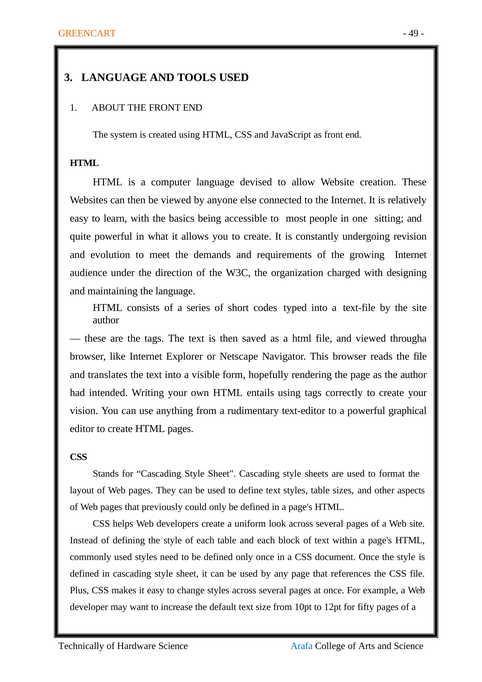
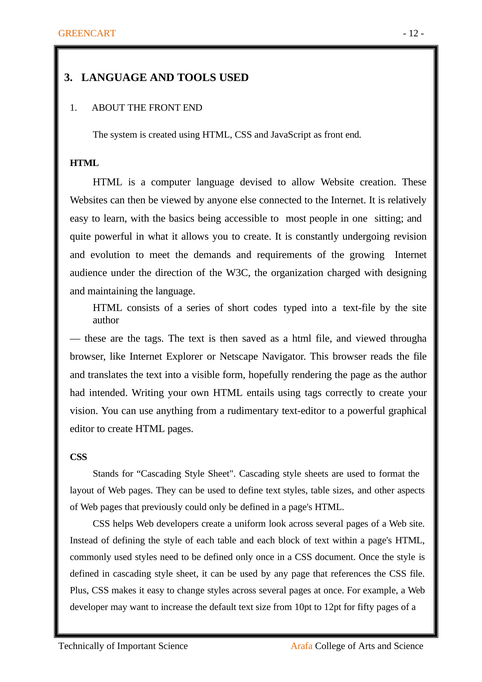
49: 49 -> 12 (414, 33)
Hardware: Hardware -> Important (137, 646)
Arafa colour: blue -> orange (302, 646)
